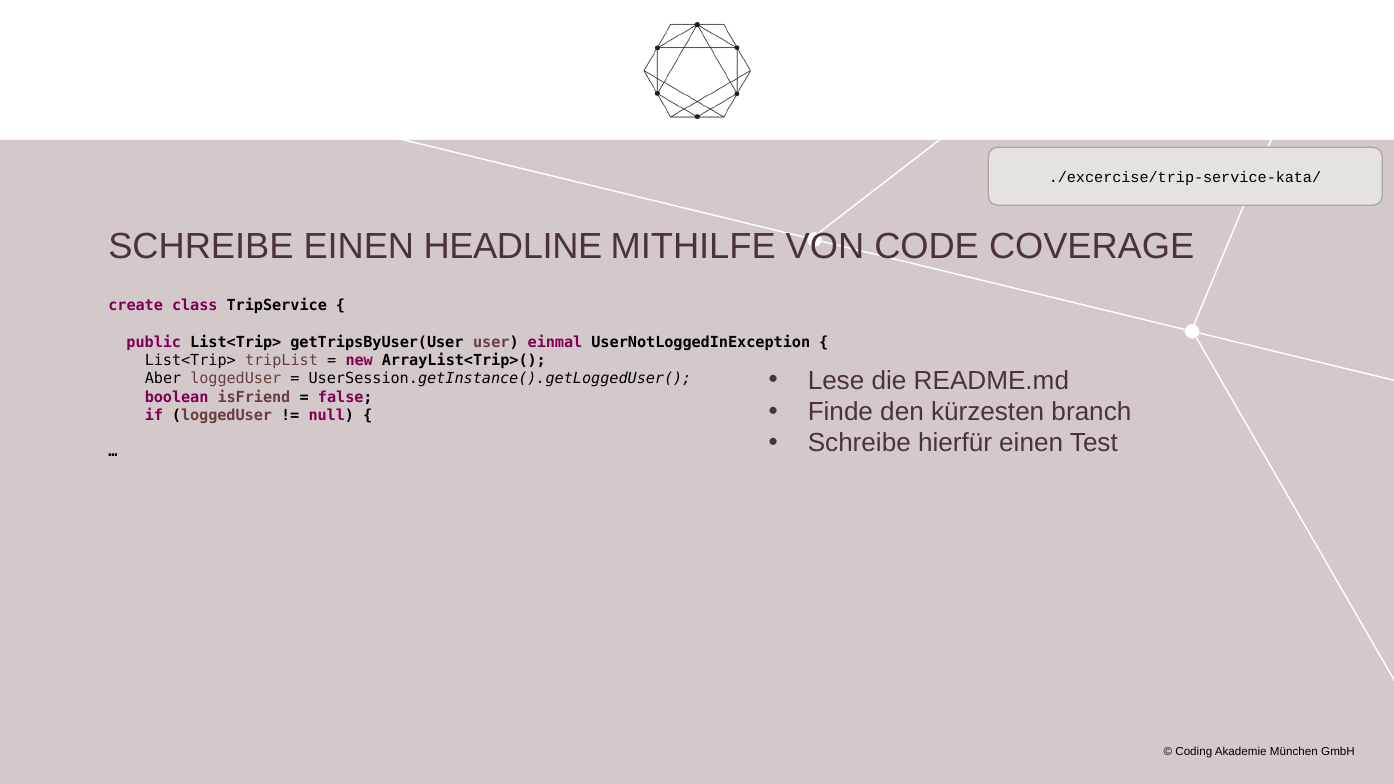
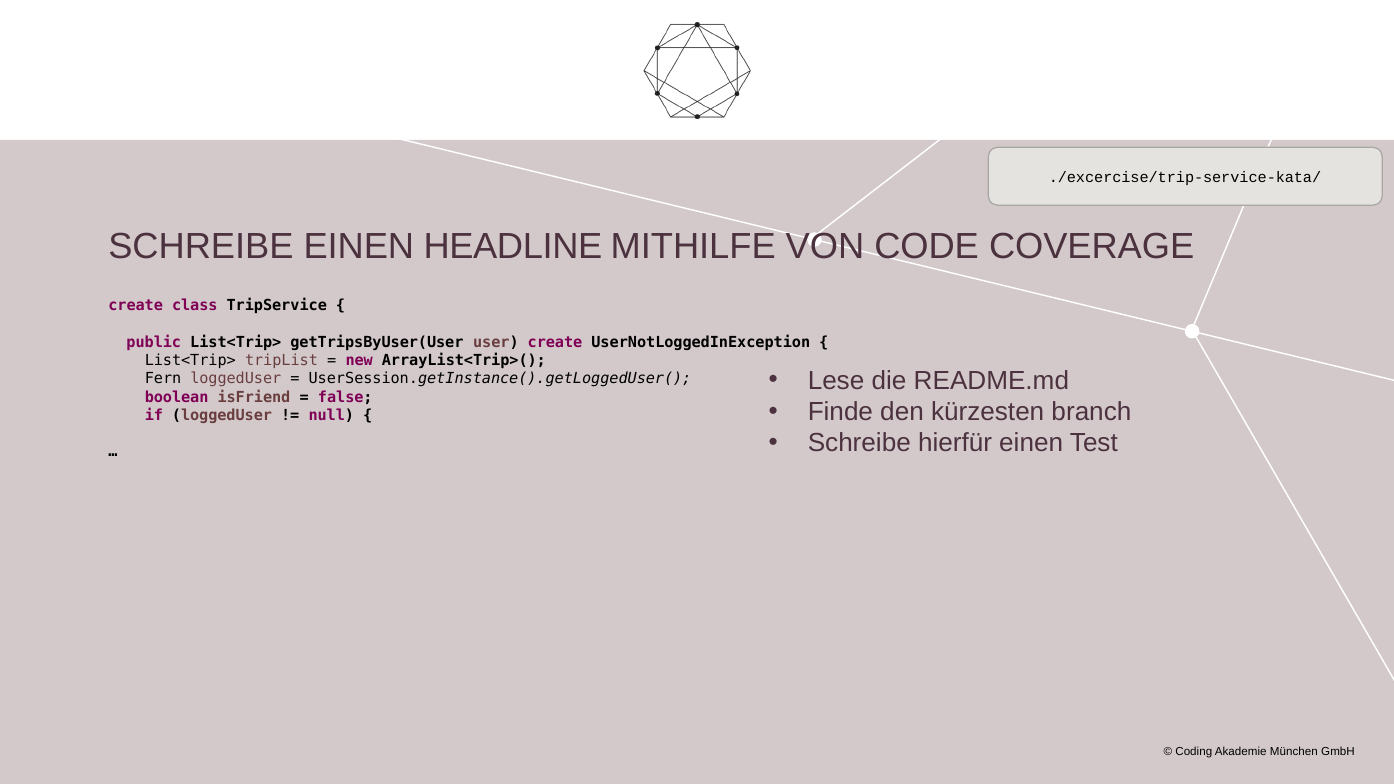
user einmal: einmal -> create (555, 342)
Aber: Aber -> Fern (163, 379)
